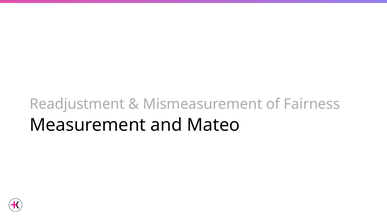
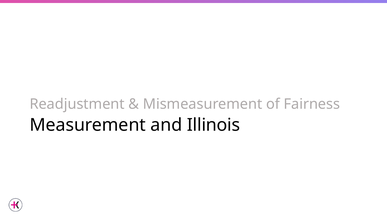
Mateo: Mateo -> Illinois (214, 125)
